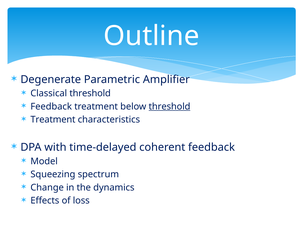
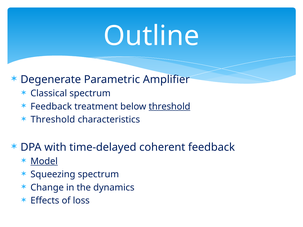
Classical threshold: threshold -> spectrum (90, 94)
Treatment: Treatment -> Threshold (53, 120)
Model underline: none -> present (44, 162)
